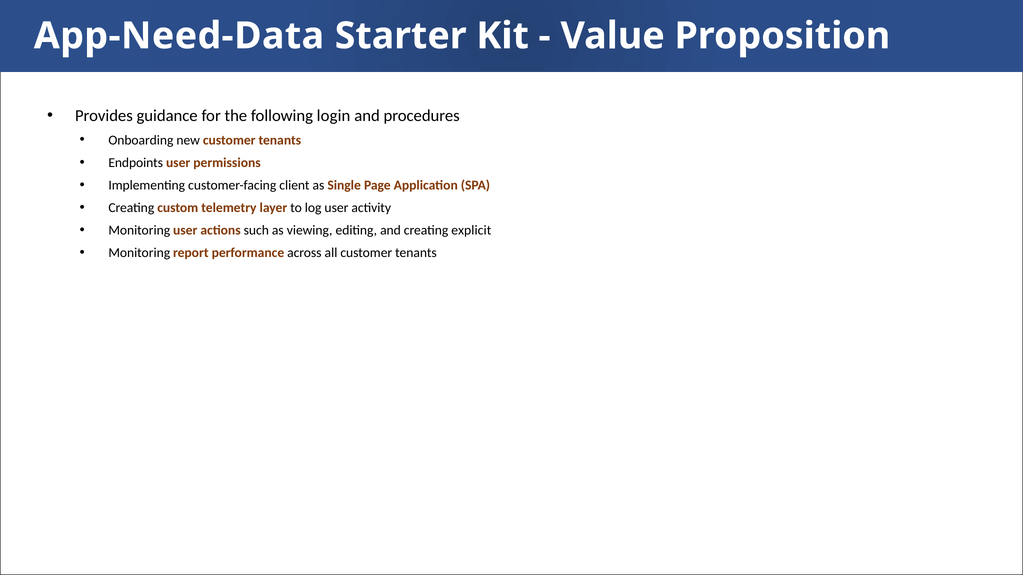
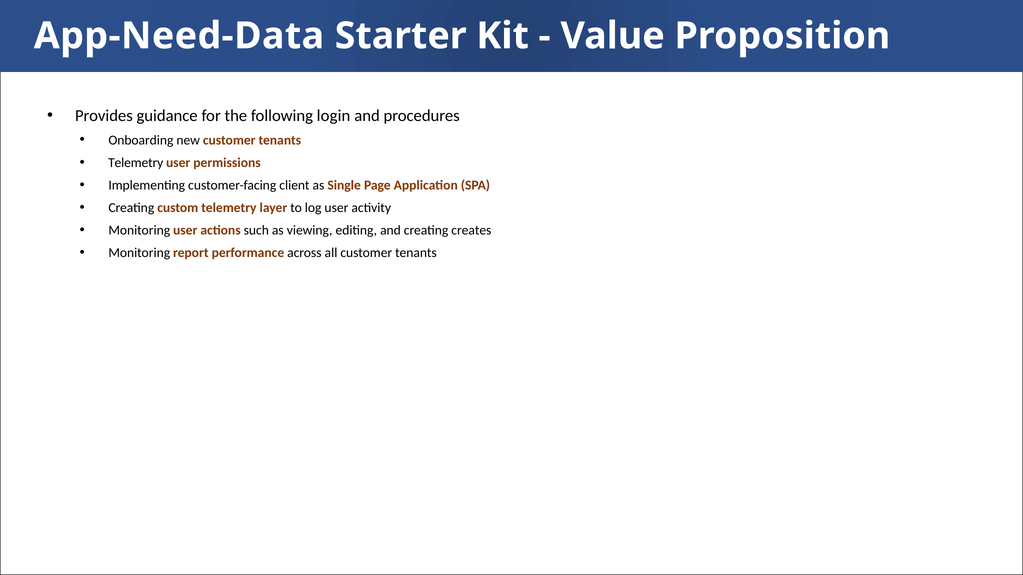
Endpoints: Endpoints -> Telemetry (136, 163)
explicit: explicit -> creates (471, 231)
